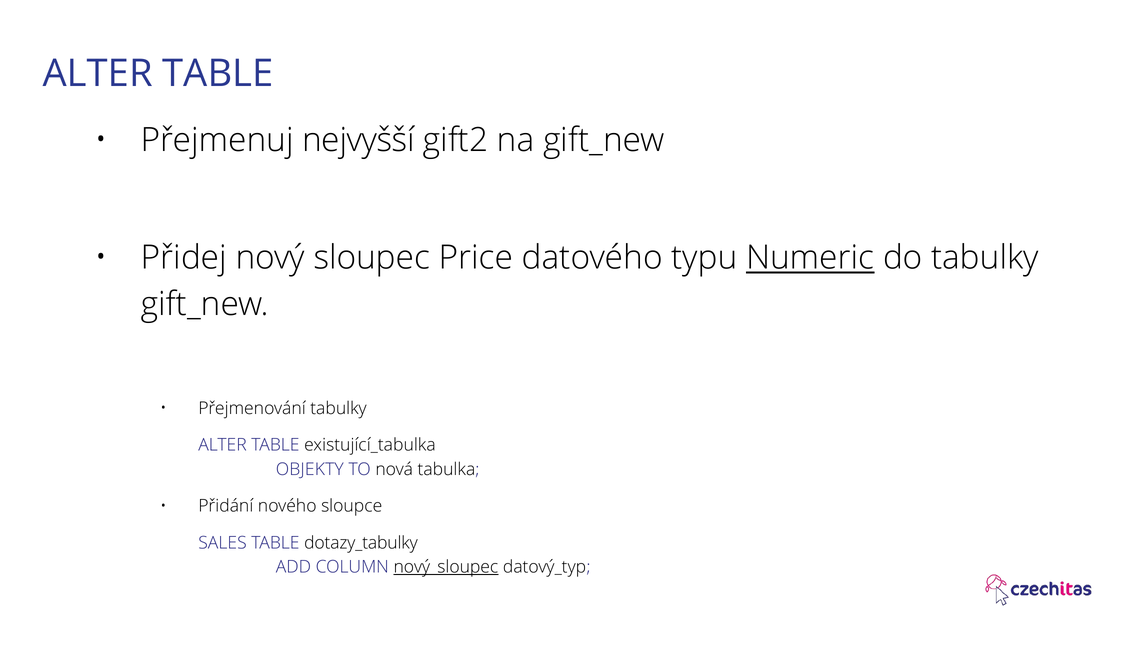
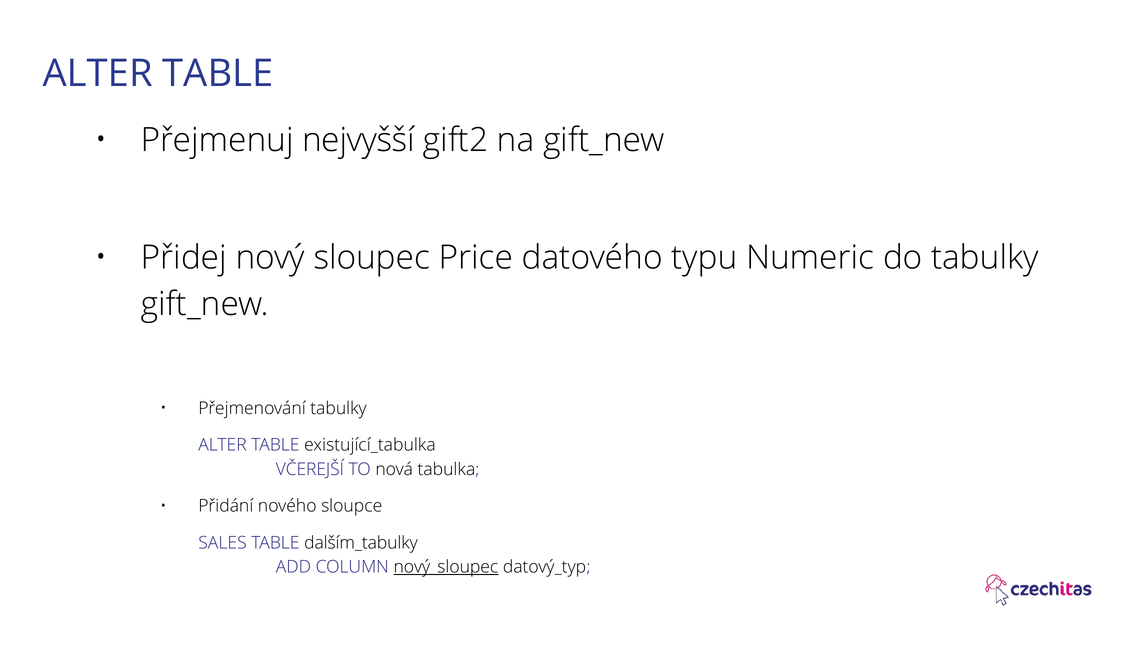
Numeric underline: present -> none (810, 258)
OBJEKTY: OBJEKTY -> VČEREJŠÍ (310, 469)
dotazy_tabulky: dotazy_tabulky -> dalším_tabulky (361, 543)
